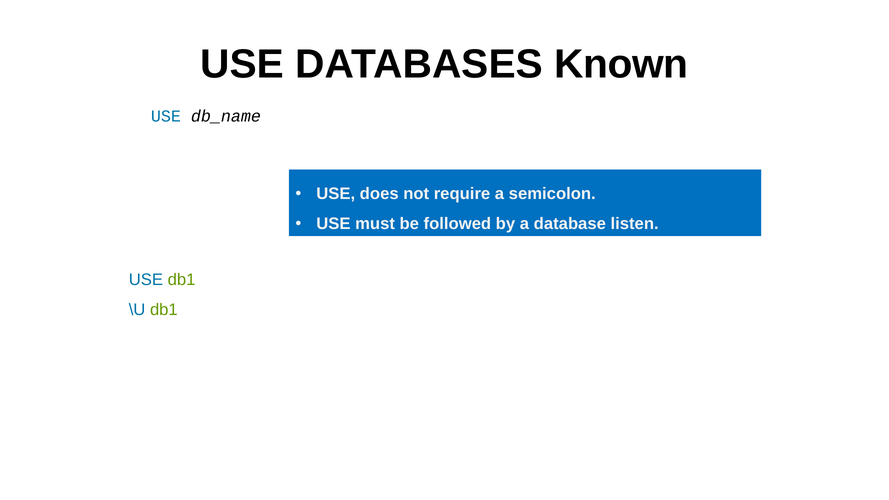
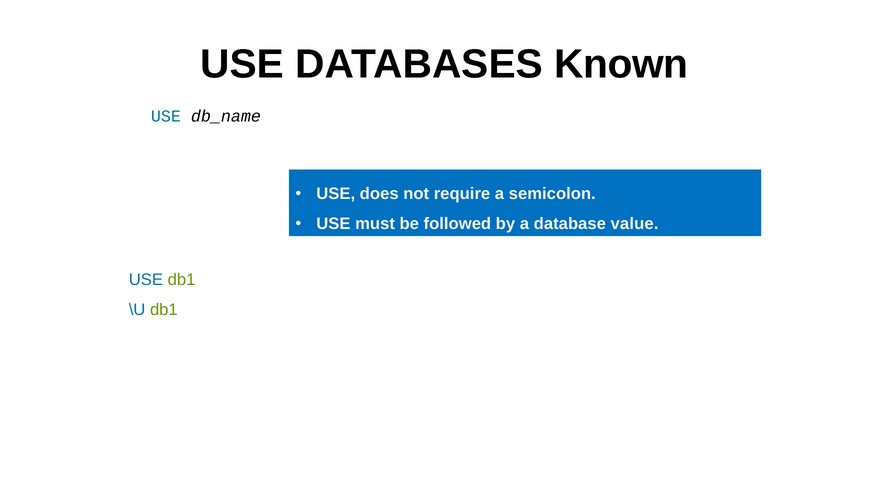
listen: listen -> value (635, 224)
